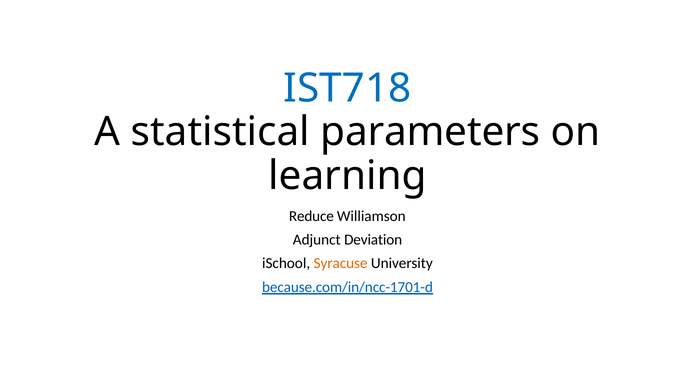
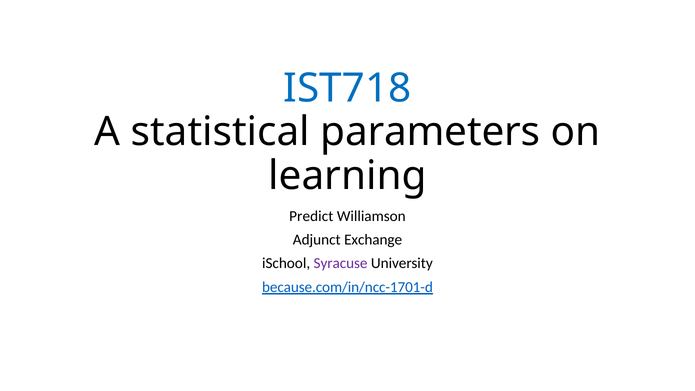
Reduce: Reduce -> Predict (311, 216)
Deviation: Deviation -> Exchange (373, 240)
Syracuse colour: orange -> purple (341, 263)
